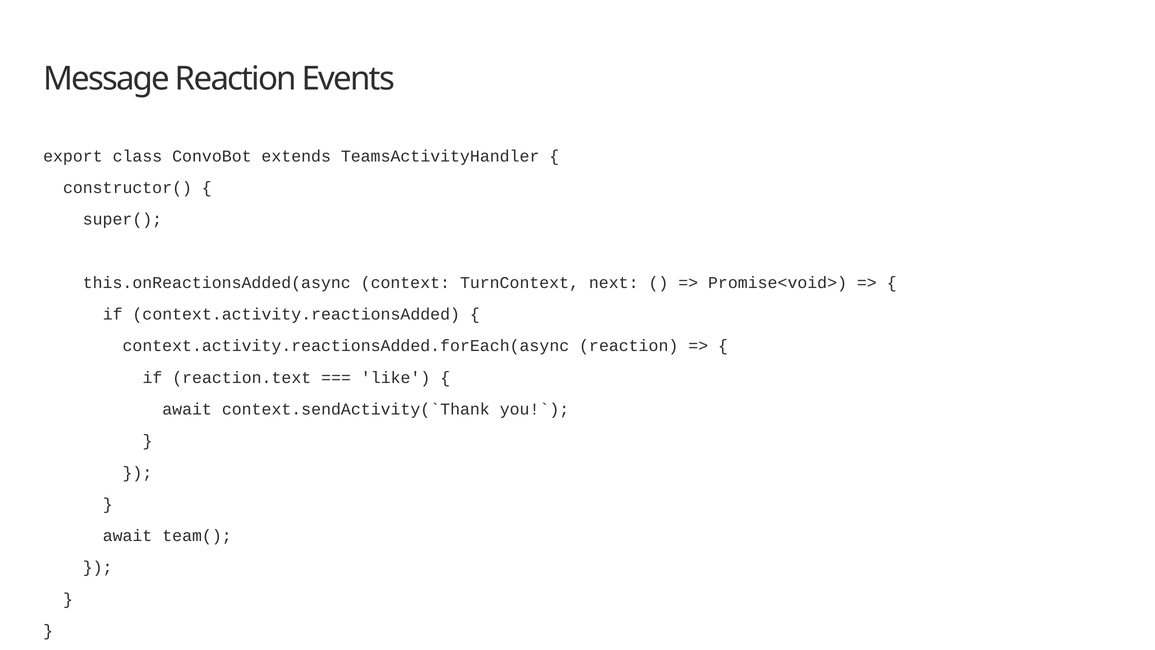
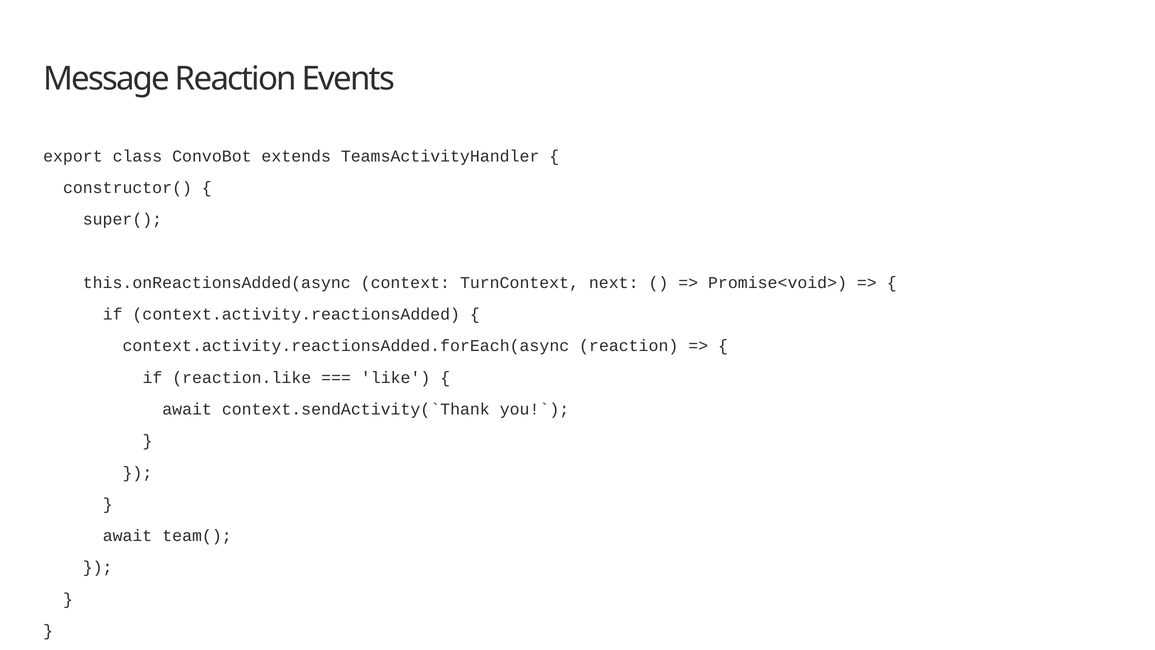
reaction.text: reaction.text -> reaction.like (242, 377)
